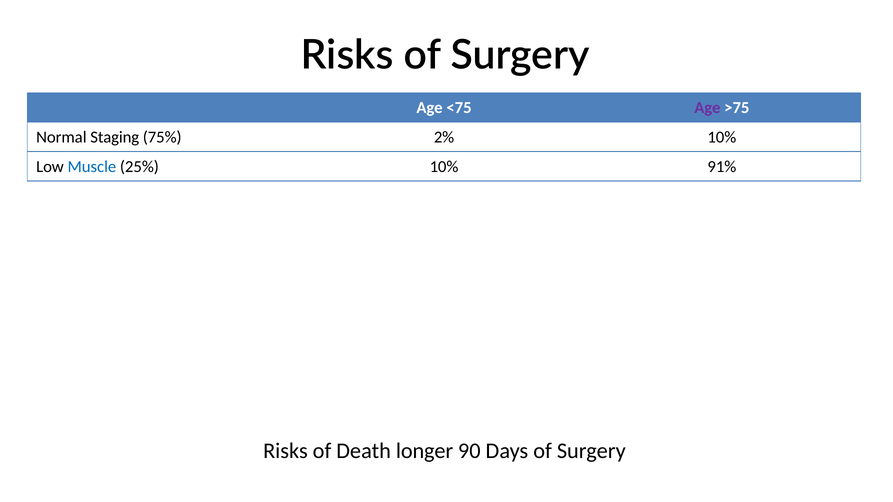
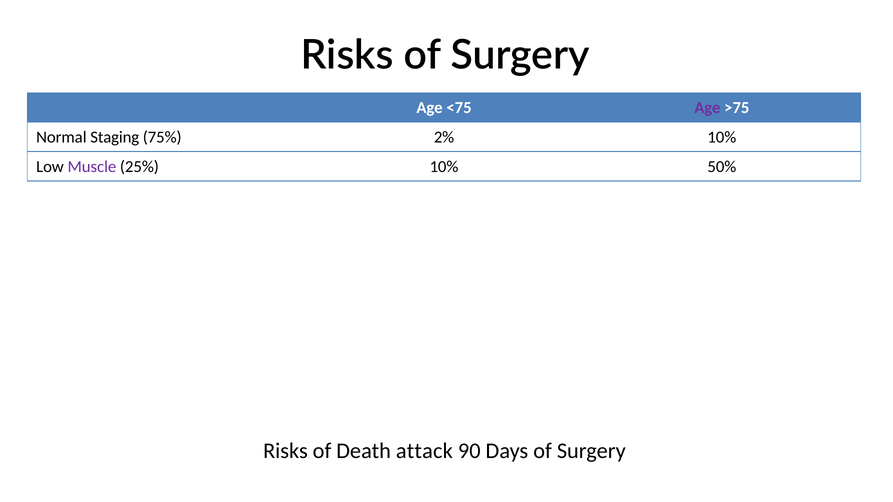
Muscle colour: blue -> purple (92, 167)
91%: 91% -> 50% (722, 167)
longer: longer -> attack (424, 451)
